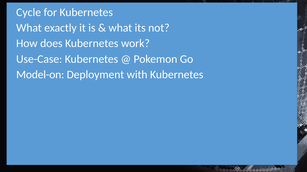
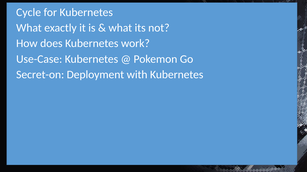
Model-on: Model-on -> Secret-on (40, 75)
